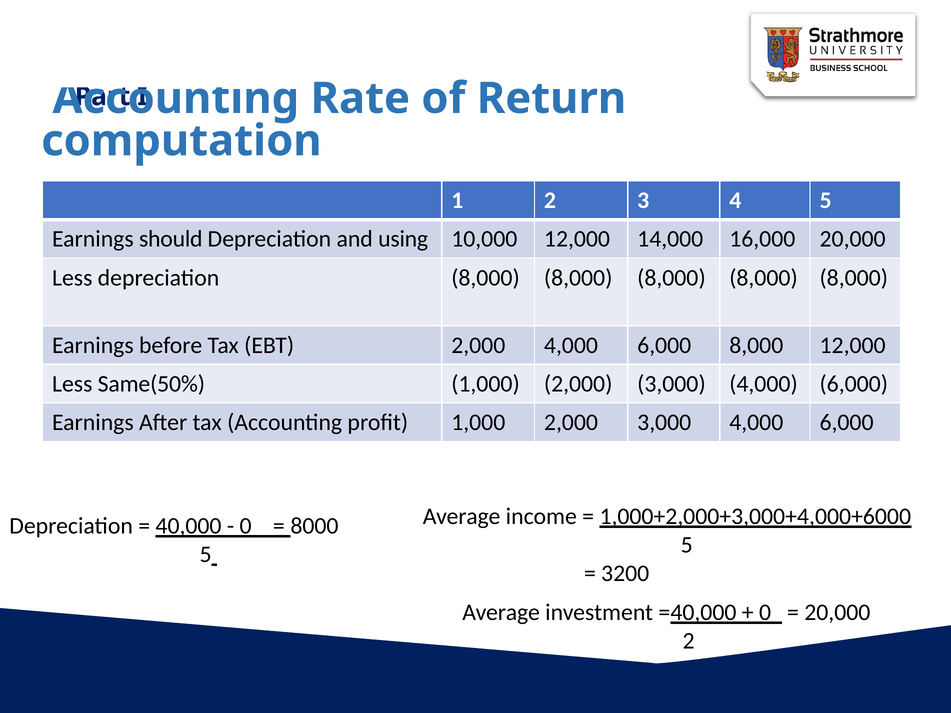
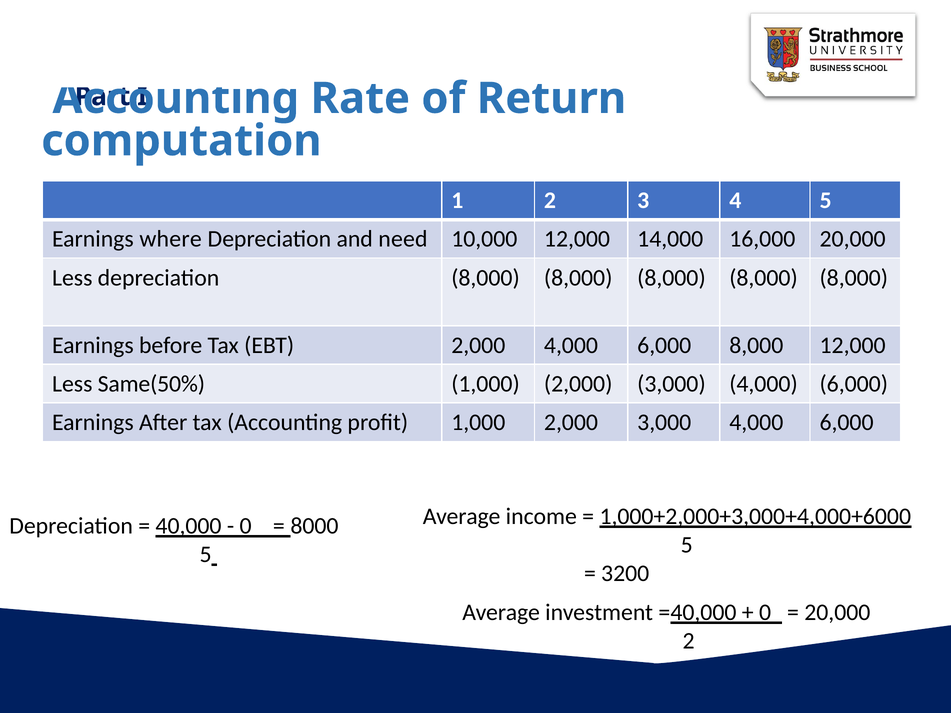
should: should -> where (171, 239)
using: using -> need (403, 239)
